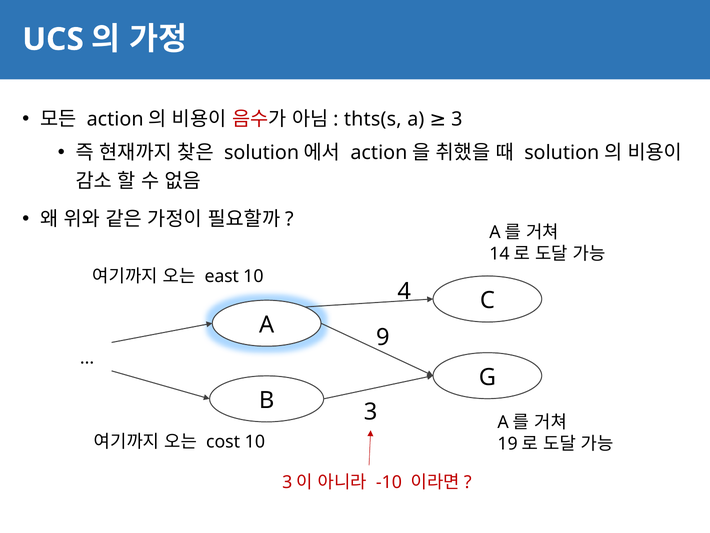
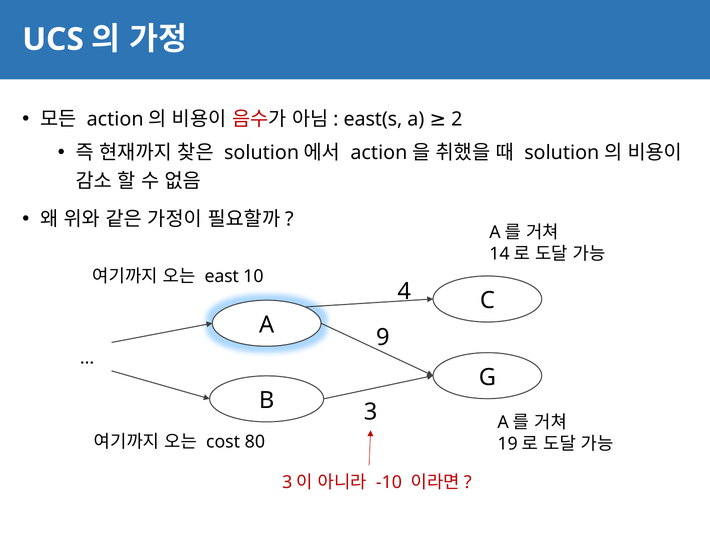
thts(s: thts(s -> east(s (373, 119)
a 3: 3 -> 2 (457, 119)
cost 10: 10 -> 80 (255, 442)
